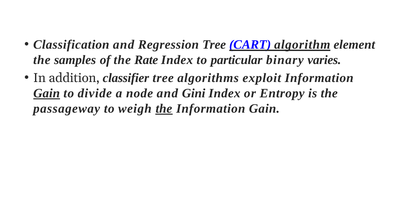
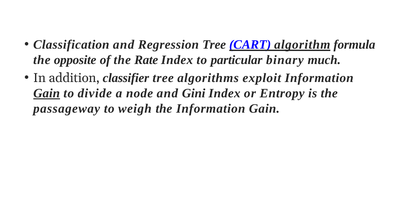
element: element -> formula (354, 45)
samples: samples -> opposite (75, 60)
varies: varies -> much (324, 60)
the underline: present -> none (164, 108)
